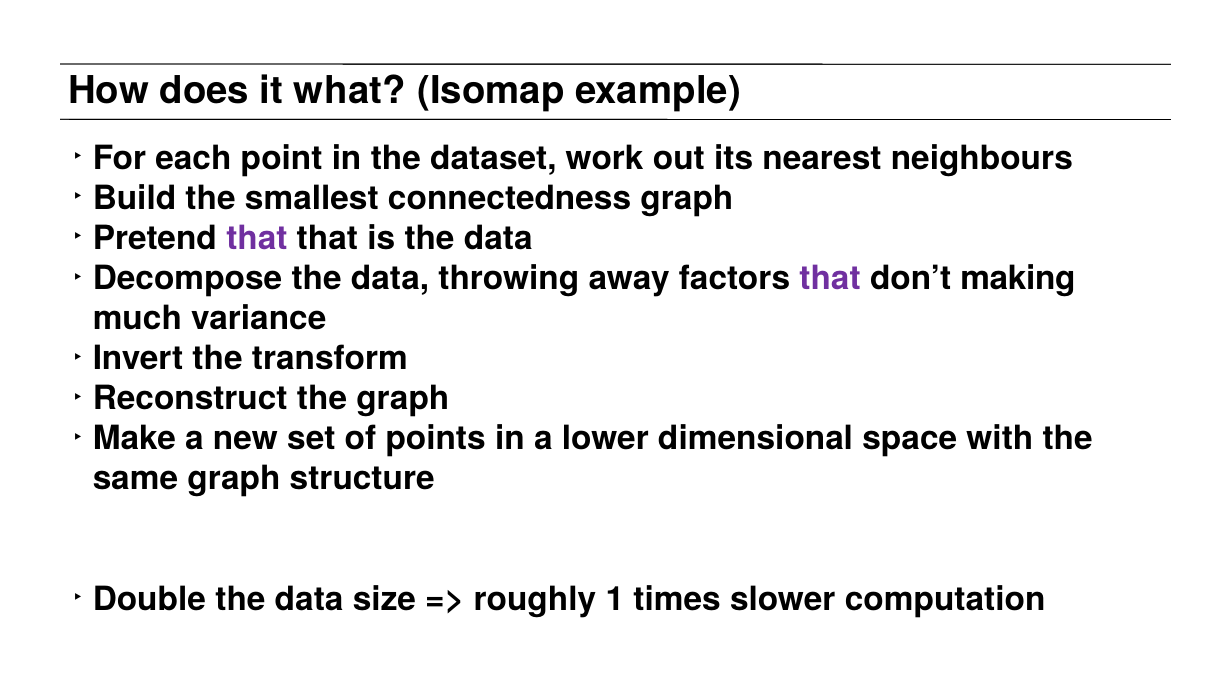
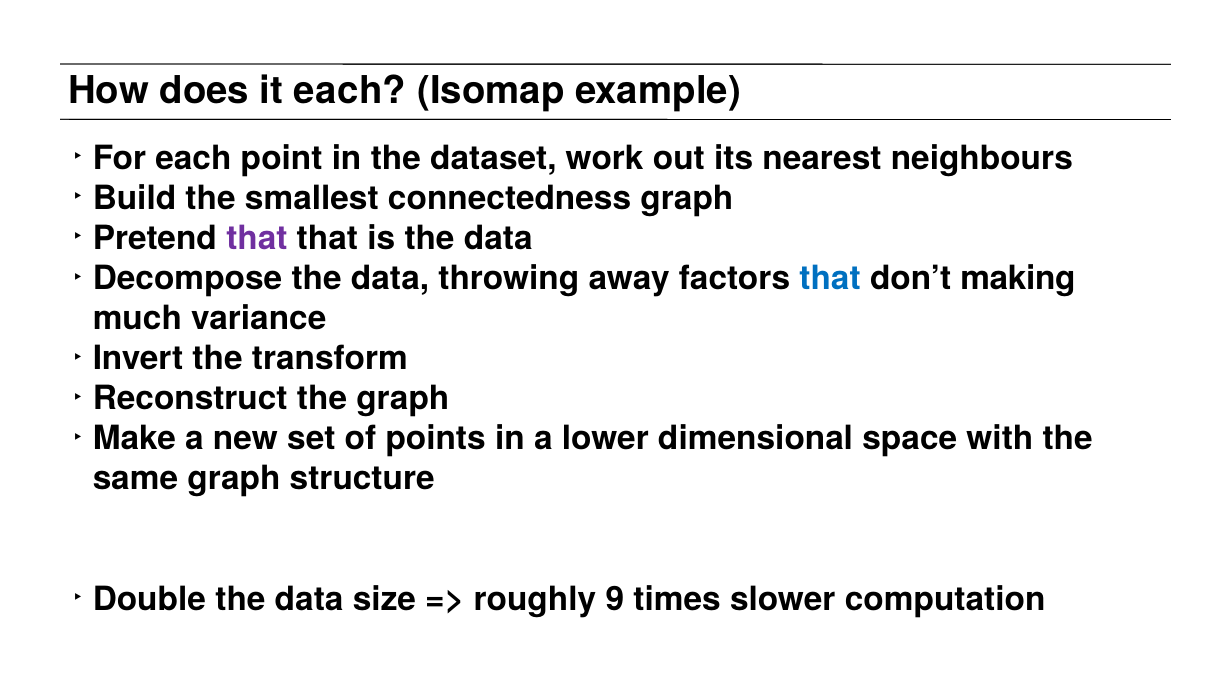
it what: what -> each (350, 91)
that colour: purple -> blue (830, 279)
1: 1 -> 9 (615, 599)
